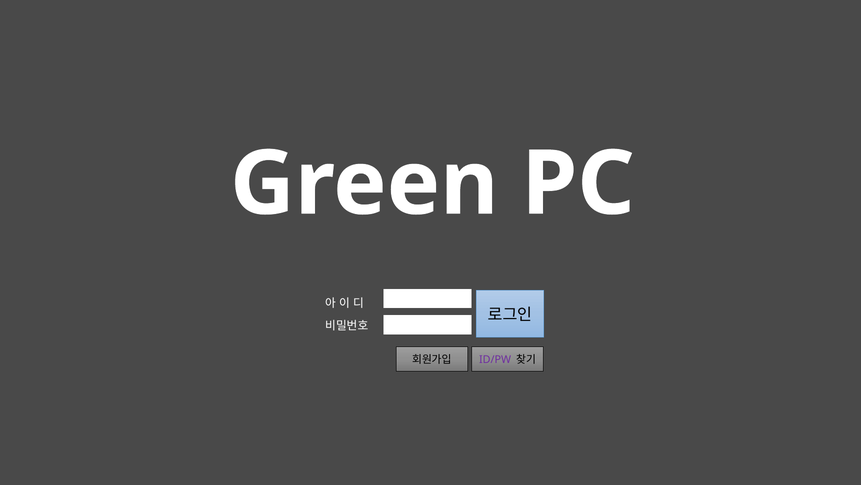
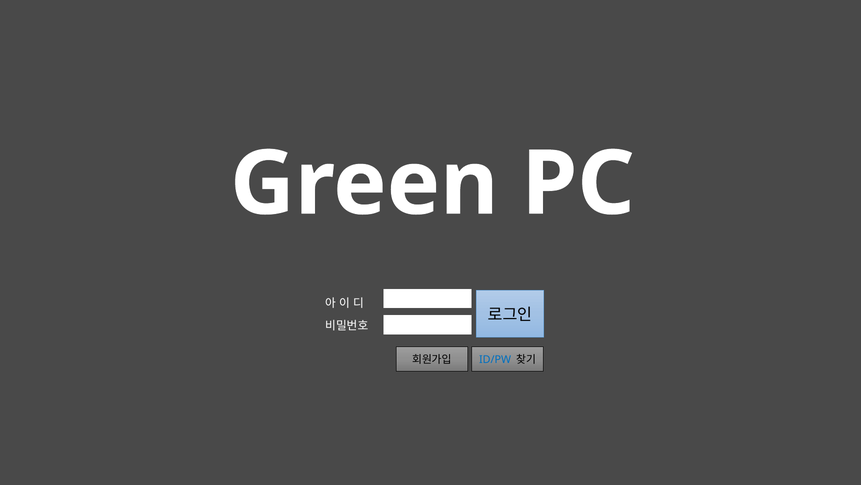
ID/PW colour: purple -> blue (495, 359)
